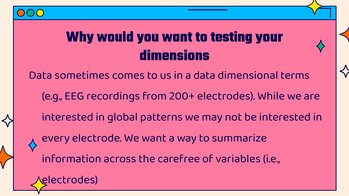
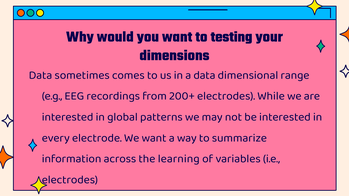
terms: terms -> range (295, 75)
carefree: carefree -> learning (179, 159)
